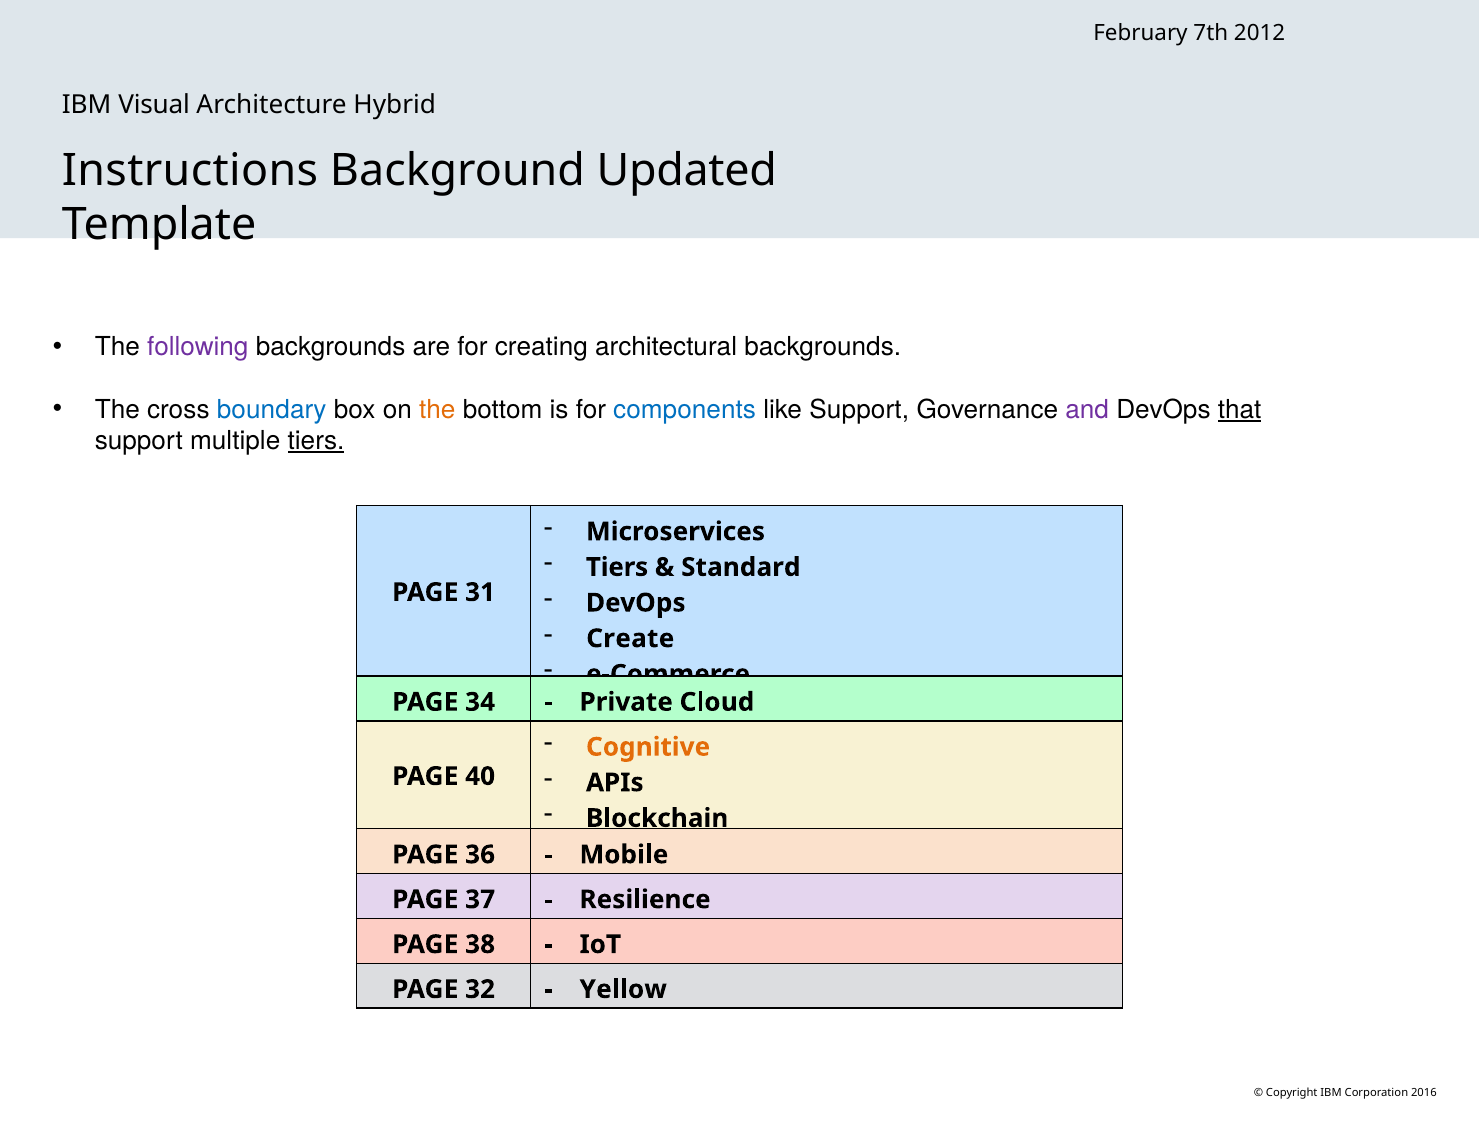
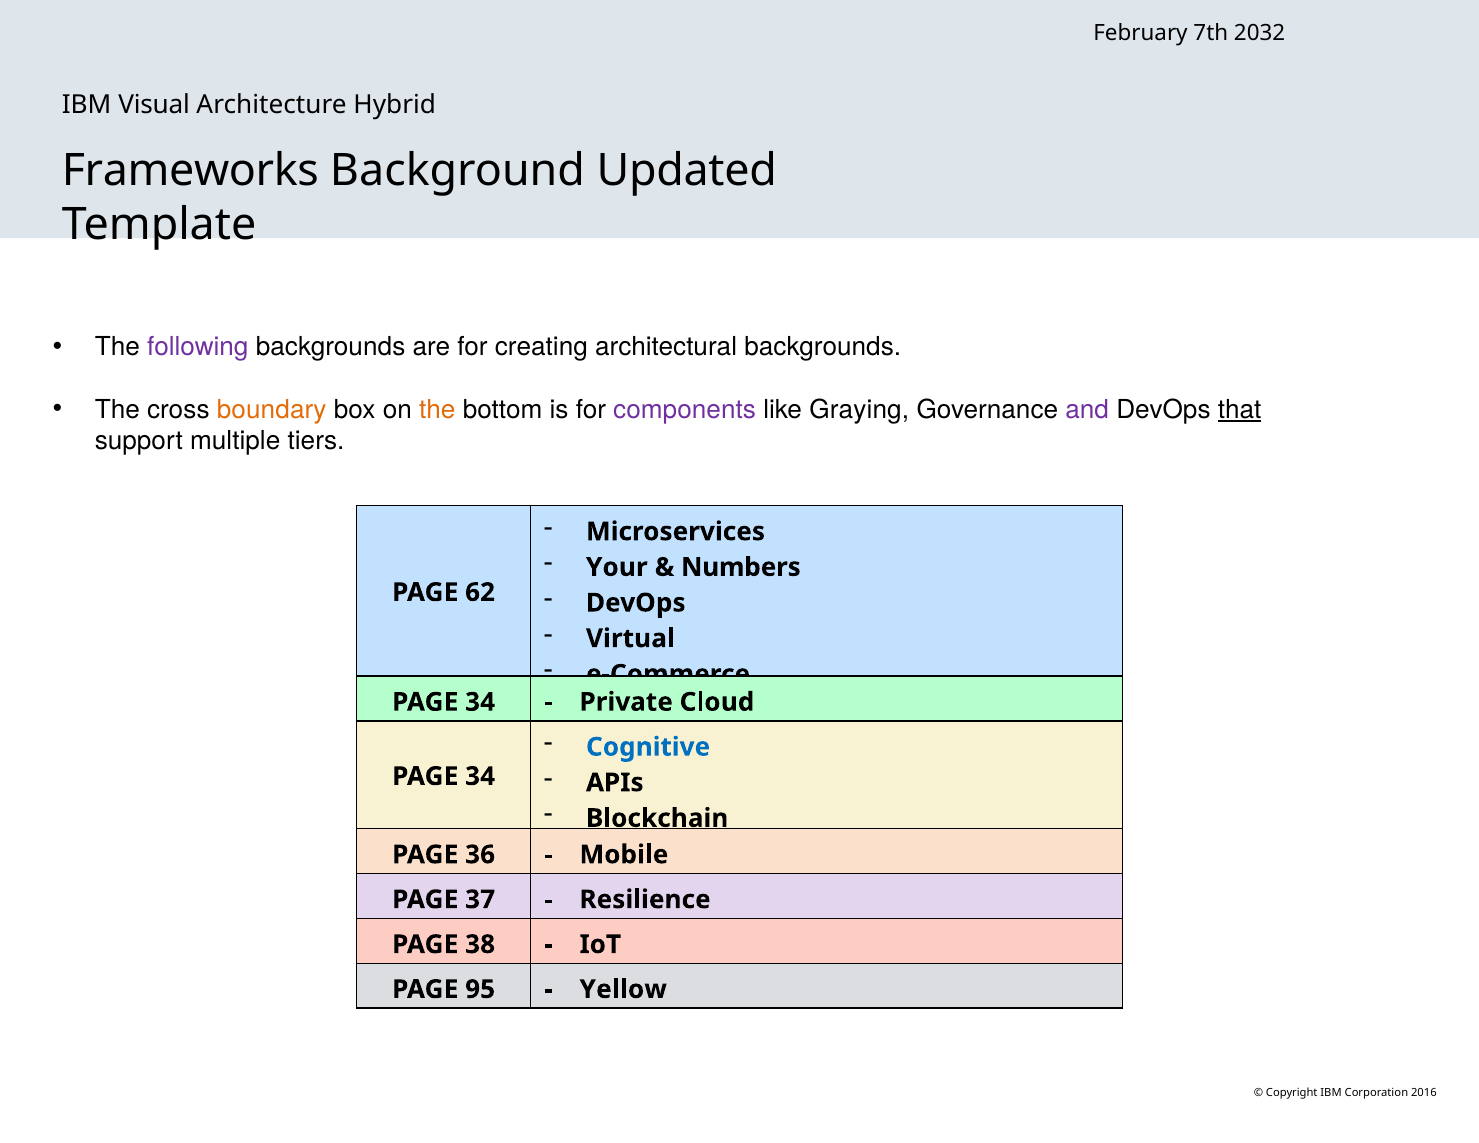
2012: 2012 -> 2032 (1260, 33)
Instructions: Instructions -> Frameworks (190, 171)
boundary colour: blue -> orange (272, 410)
components colour: blue -> purple (685, 410)
like Support: Support -> Graying (859, 410)
tiers underline: present -> none (316, 441)
Tiers: Tiers -> Your (617, 567)
Standard: Standard -> Numbers (741, 567)
31: 31 -> 62 (480, 592)
Create: Create -> Virtual (630, 638)
Cognitive colour: orange -> blue (648, 747)
40: 40 -> 34 (480, 776)
32: 32 -> 95 (480, 989)
